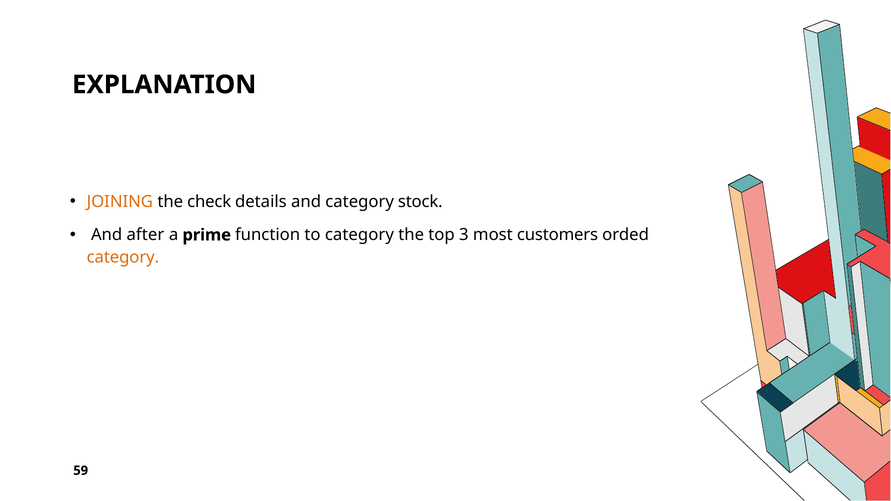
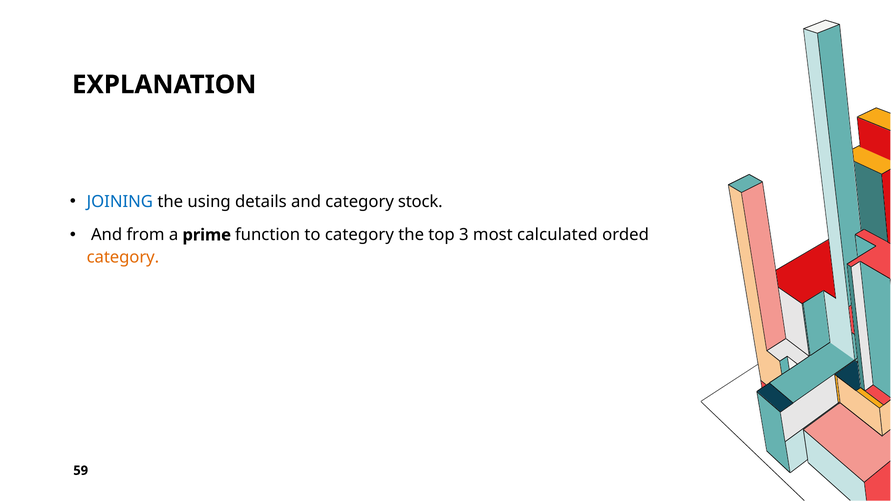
JOINING colour: orange -> blue (120, 202)
check: check -> using (209, 202)
after: after -> from (146, 235)
customers: customers -> calculated (557, 235)
